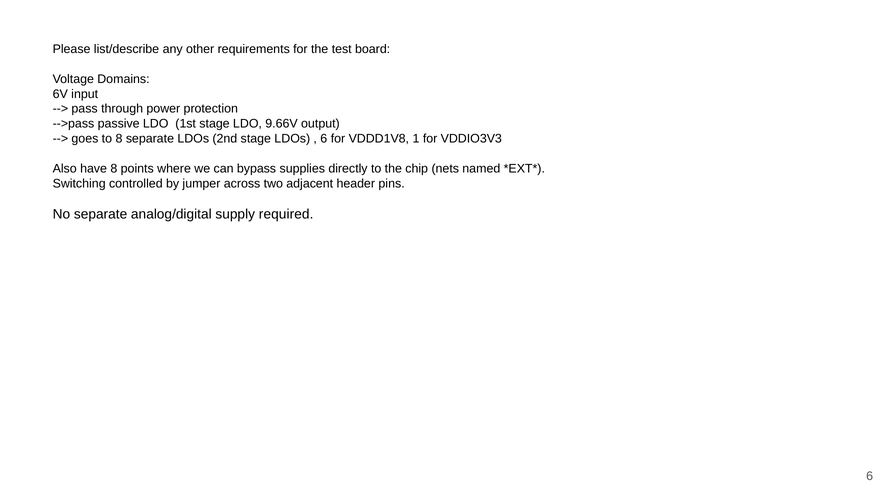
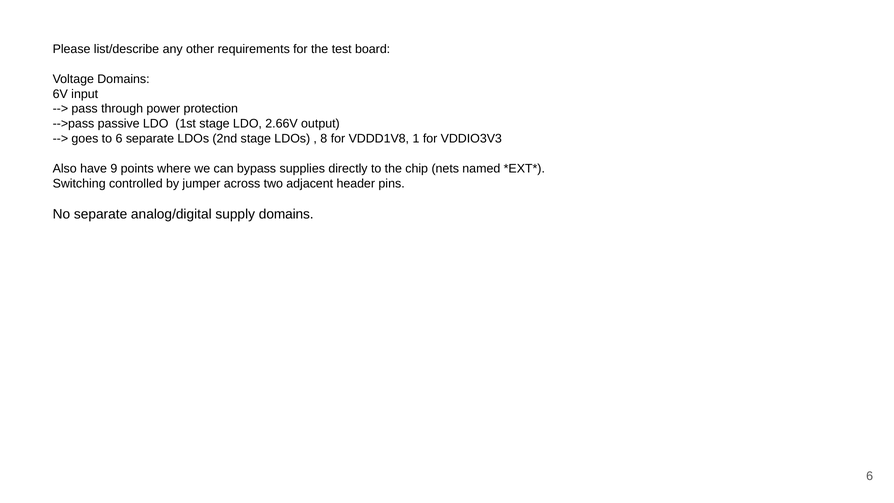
9.66V: 9.66V -> 2.66V (282, 124)
to 8: 8 -> 6 (119, 139)
6: 6 -> 8 (324, 139)
have 8: 8 -> 9 (114, 169)
supply required: required -> domains (286, 214)
